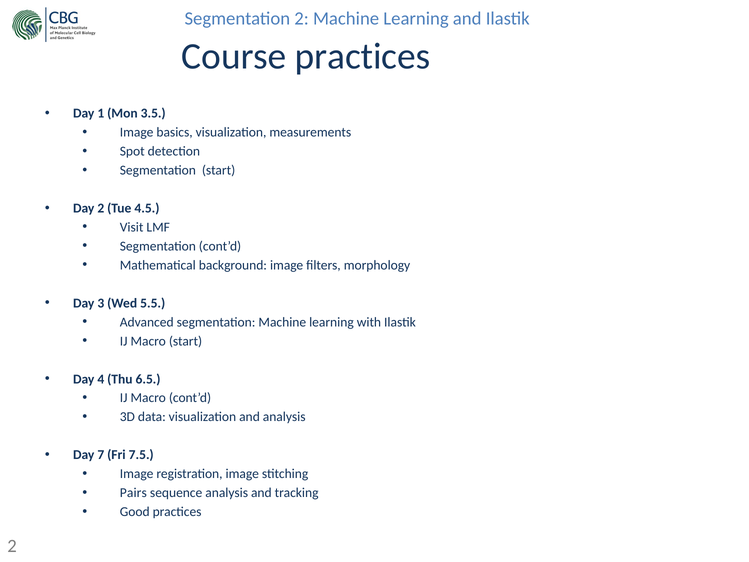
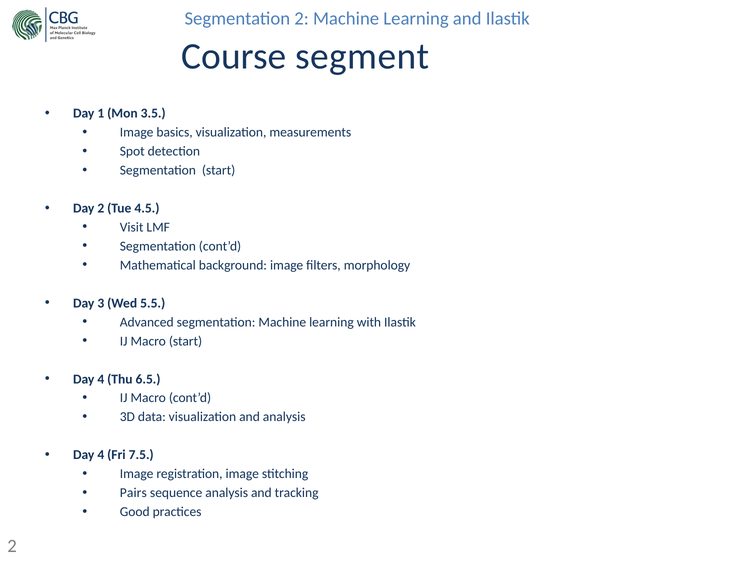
Course practices: practices -> segment (362, 57)
7: 7 -> 4 (101, 455)
